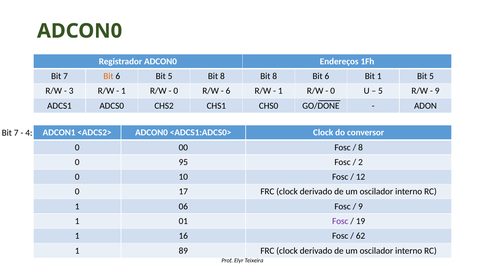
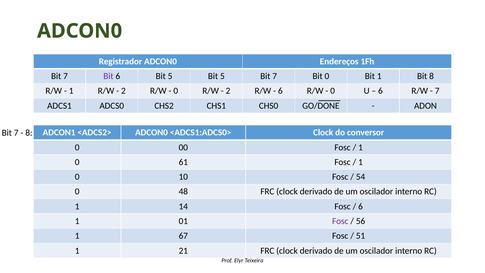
Bit colour: orange -> purple (108, 76)
5 Bit 8: 8 -> 5 (222, 76)
8: 8 -> 7 (275, 76)
6: 6 -> 0 (327, 76)
1 Bit 5: 5 -> 8 (432, 76)
3: 3 -> 1 (71, 91)
1: 1 -> 2 (123, 91)
6: 6 -> 2 (228, 91)
1: 1 -> 6 (280, 91)
5: 5 -> 6 (380, 91)
9: 9 -> 7 (437, 91)
4: 4 -> 8 (29, 133)
8: 8 -> 1 (361, 147)
95: 95 -> 61 (183, 162)
2: 2 -> 1 (361, 162)
12: 12 -> 54 (361, 177)
17: 17 -> 48 (183, 192)
06: 06 -> 14 (183, 206)
9: 9 -> 6 (361, 206)
19: 19 -> 56 (361, 221)
16: 16 -> 67 (183, 236)
62: 62 -> 51 (361, 236)
89: 89 -> 21 (183, 251)
